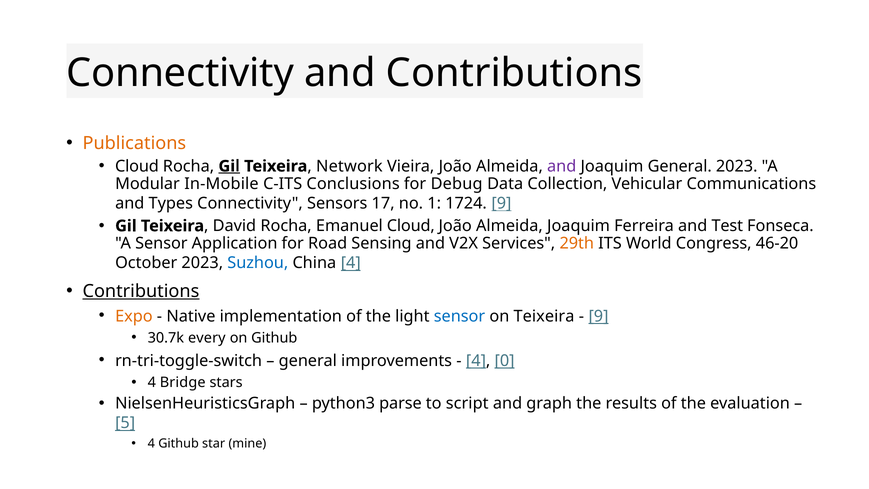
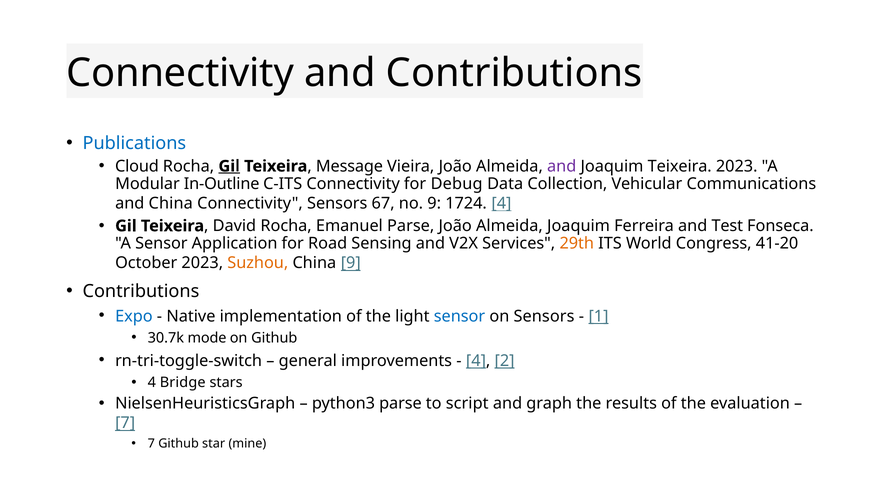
Publications colour: orange -> blue (134, 143)
Network: Network -> Message (350, 166)
Joaquim General: General -> Teixeira (680, 166)
In-Mobile: In-Mobile -> In-Outline (222, 184)
C-ITS Conclusions: Conclusions -> Connectivity (353, 184)
and Types: Types -> China (171, 203)
17: 17 -> 67 (383, 203)
no 1: 1 -> 9 (434, 203)
1724 9: 9 -> 4 (501, 203)
Emanuel Cloud: Cloud -> Parse (411, 226)
46-20: 46-20 -> 41-20 (777, 243)
Suzhou colour: blue -> orange (258, 263)
China 4: 4 -> 9 (351, 263)
Contributions underline: present -> none (141, 291)
Expo colour: orange -> blue (134, 316)
on Teixeira: Teixeira -> Sensors (544, 316)
9: 9 -> 1 (599, 316)
every: every -> mode (207, 338)
0: 0 -> 2 (505, 361)
5: 5 -> 7 (125, 423)
4: 4 -> 7 (151, 444)
